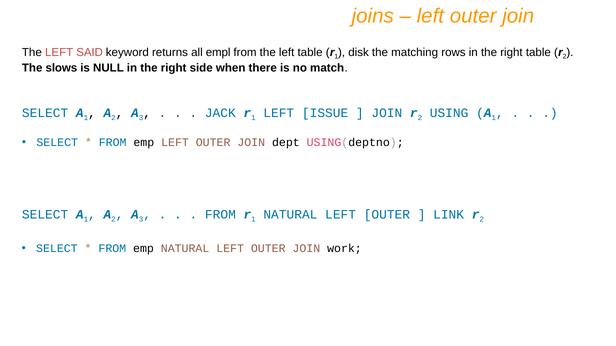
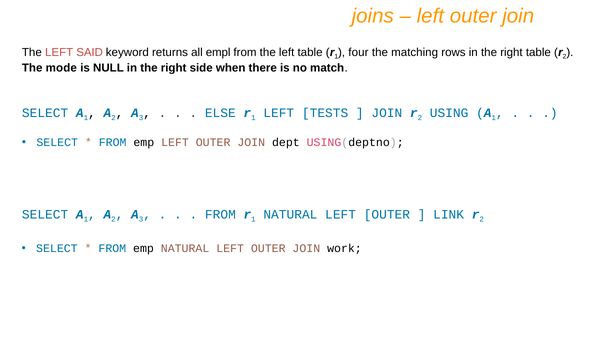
disk: disk -> four (358, 52)
slows: slows -> mode (61, 68)
JACK: JACK -> ELSE (220, 113)
ISSUE: ISSUE -> TESTS (325, 113)
